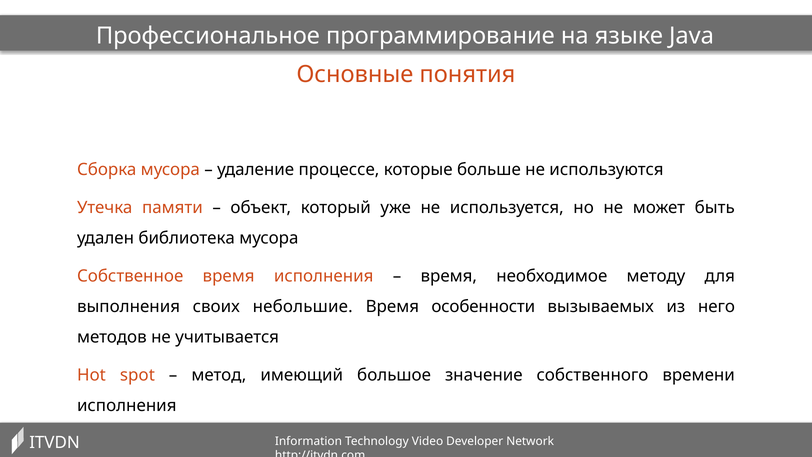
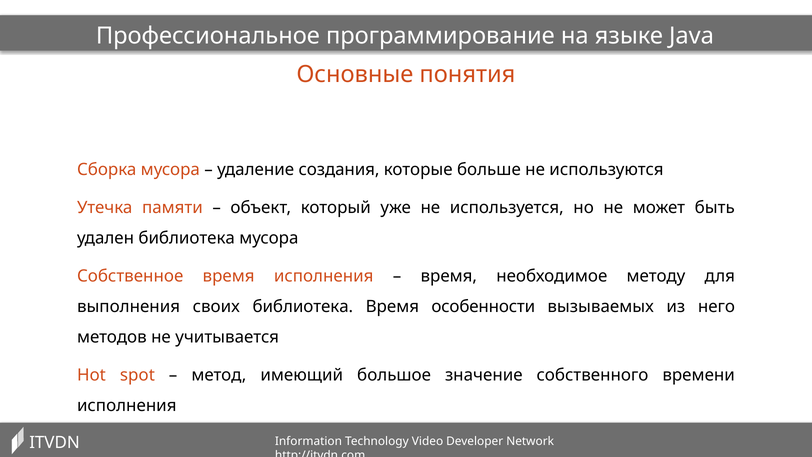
процессе: процессе -> создания (339, 169)
своих небольшие: небольшие -> библиотека (303, 306)
